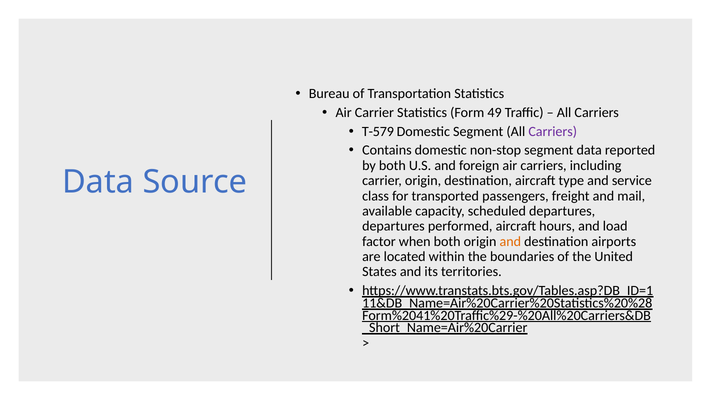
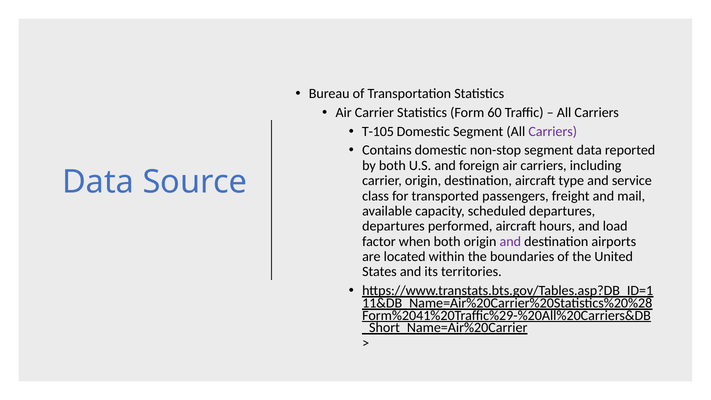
49: 49 -> 60 (495, 113)
T-579: T-579 -> T-105 (378, 131)
and colour: orange -> purple (510, 241)
